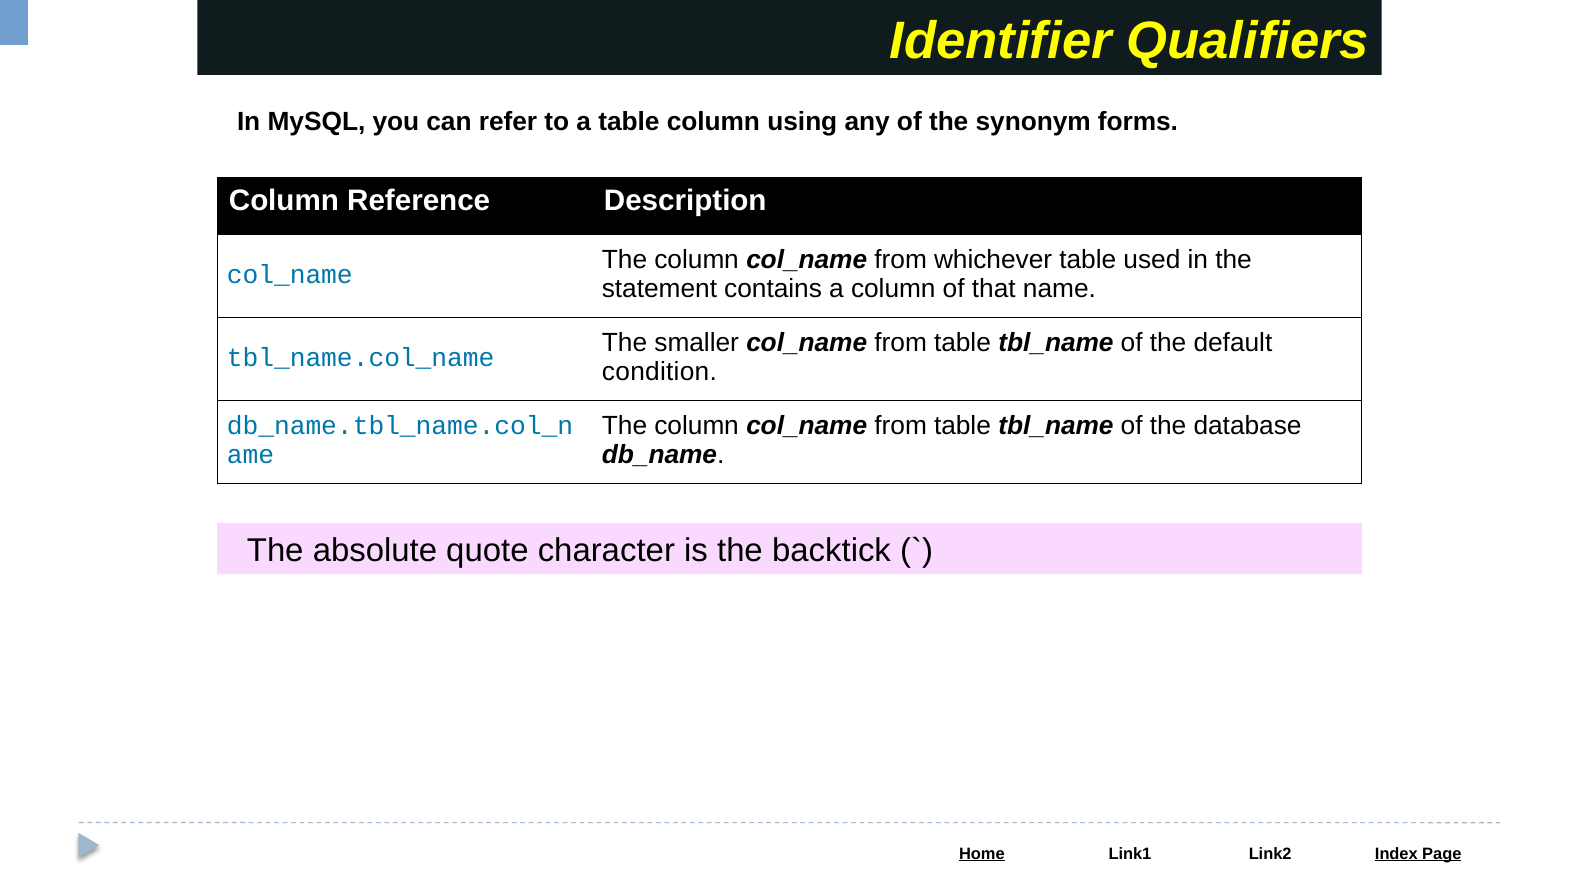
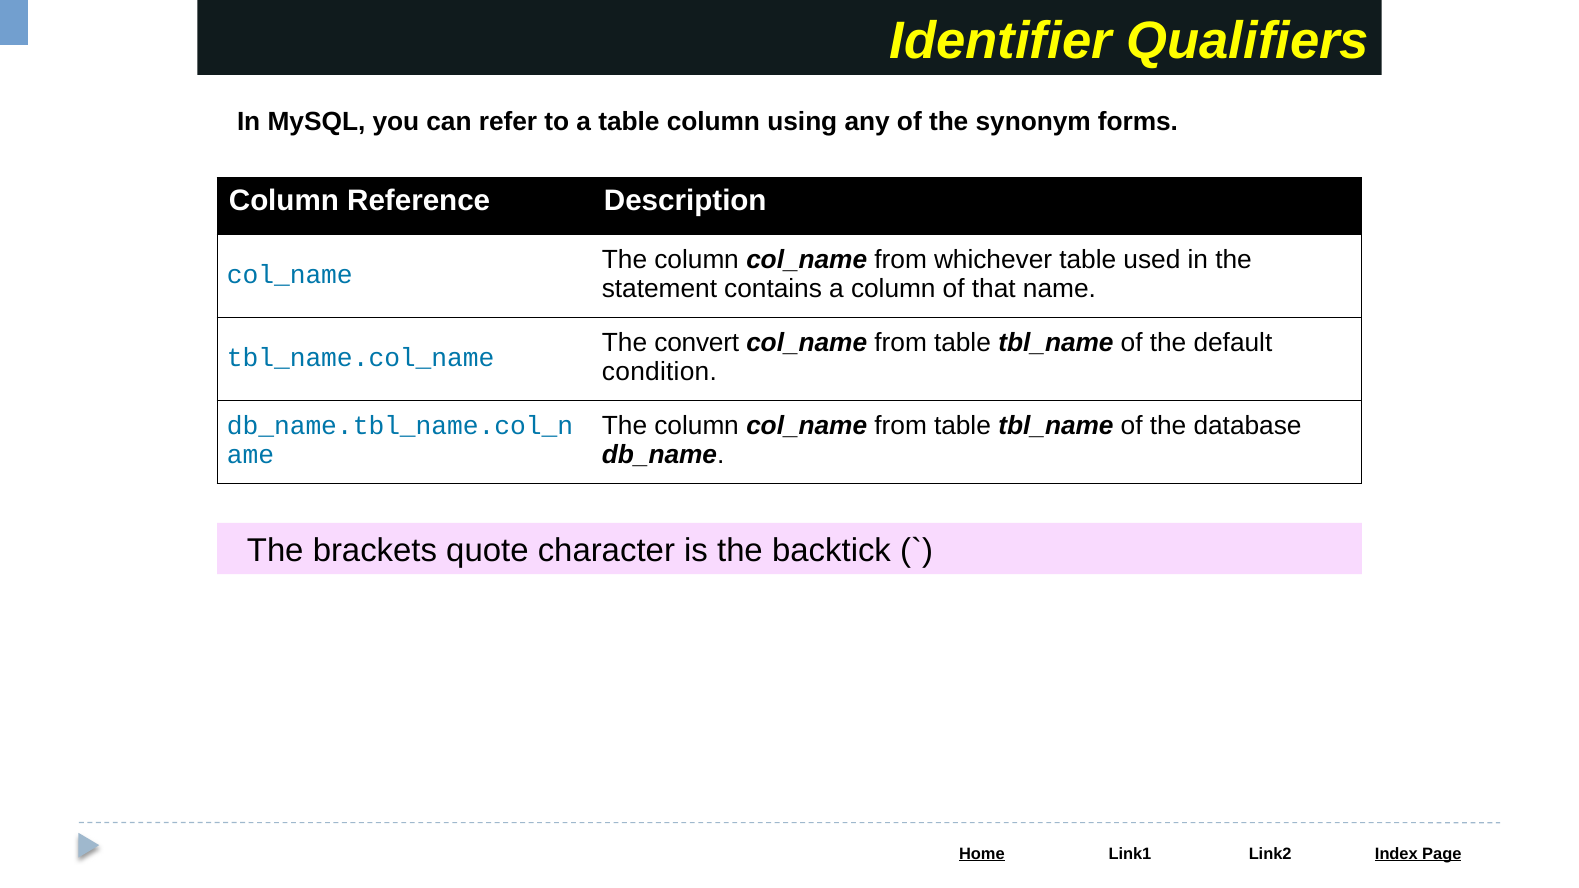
smaller: smaller -> convert (697, 343)
absolute: absolute -> brackets (375, 551)
